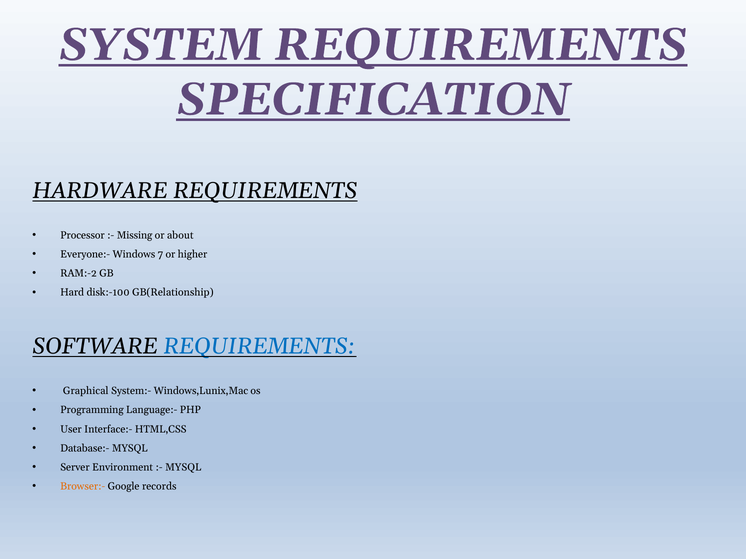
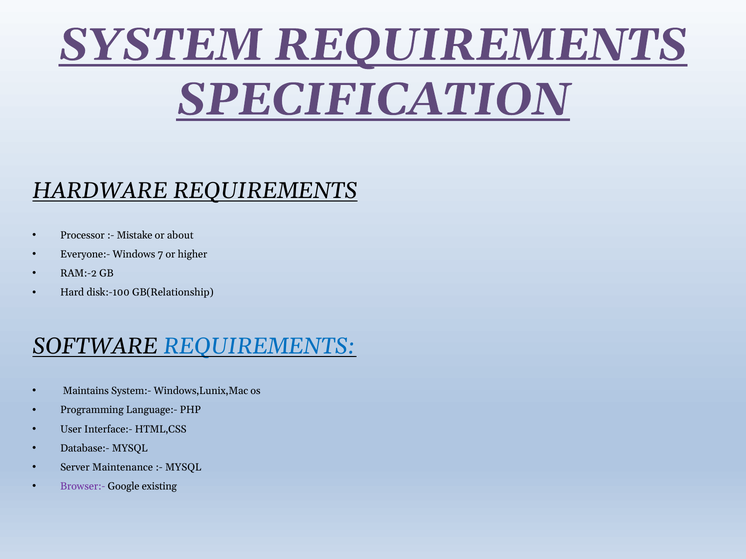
Missing: Missing -> Mistake (135, 236)
Graphical: Graphical -> Maintains (86, 391)
Environment: Environment -> Maintenance (123, 468)
Browser:- colour: orange -> purple (83, 487)
records: records -> existing (159, 487)
